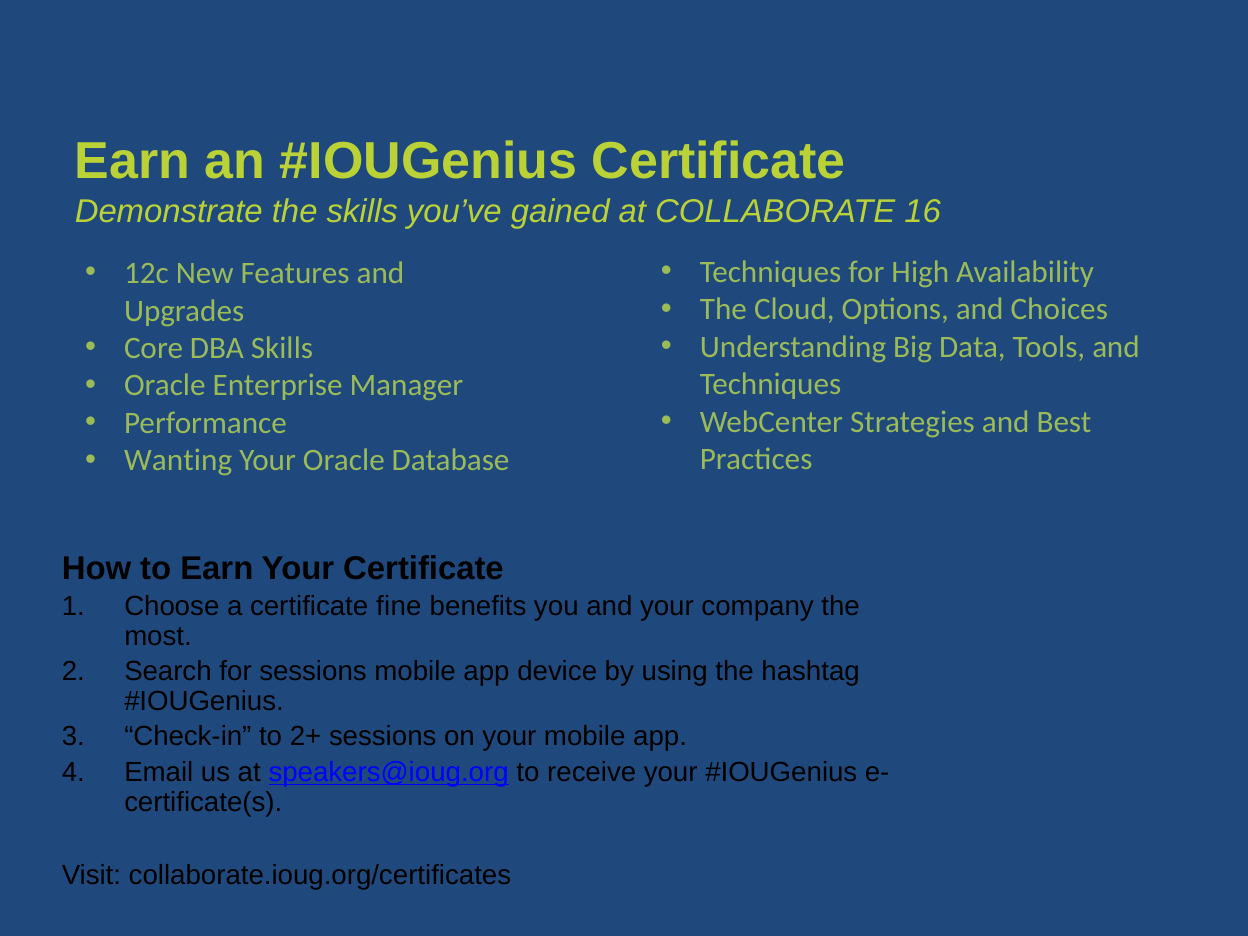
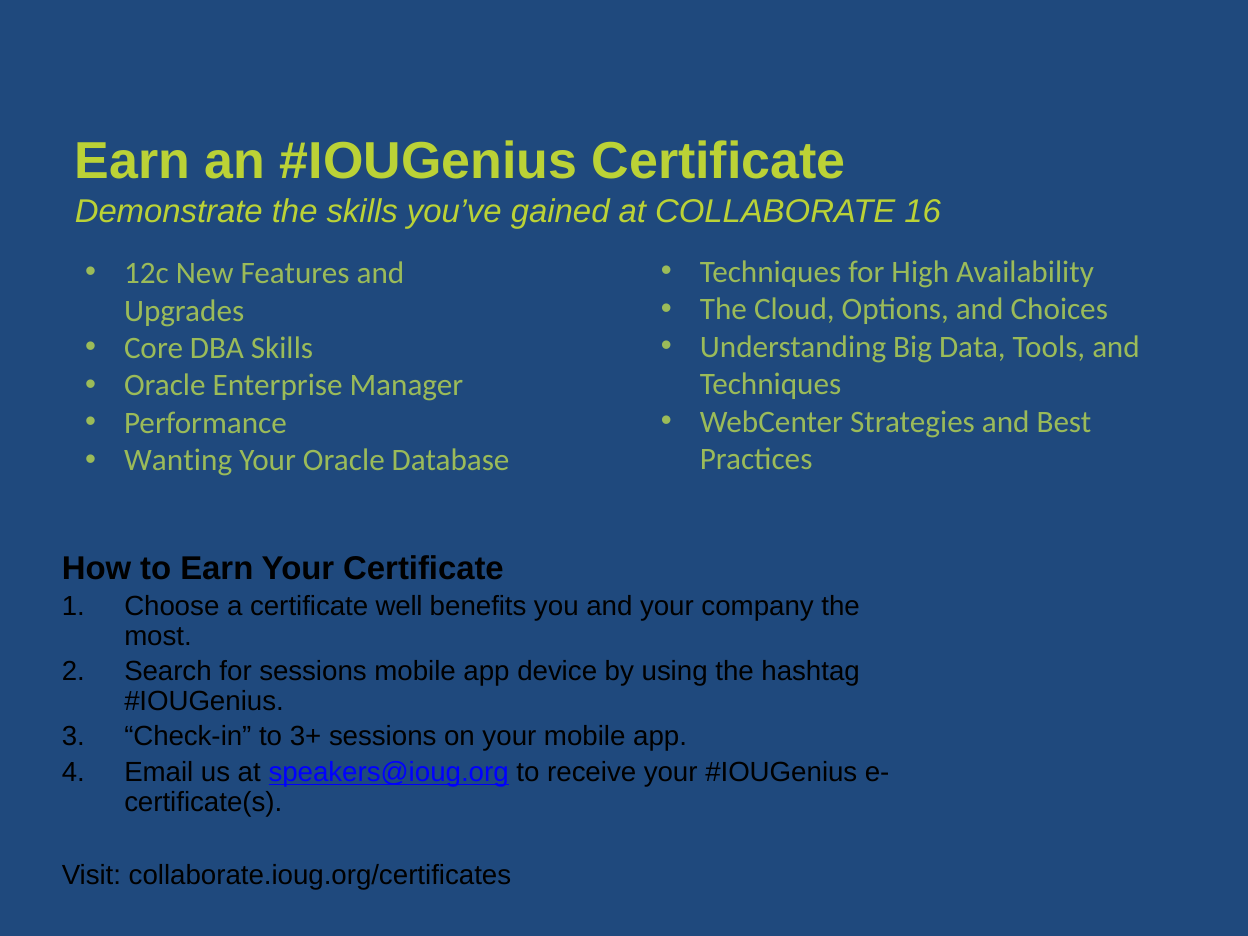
fine: fine -> well (399, 607)
2+: 2+ -> 3+ (306, 737)
